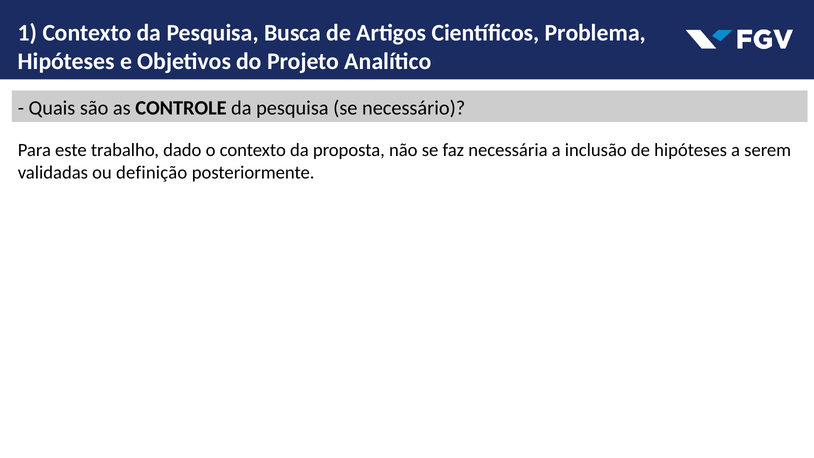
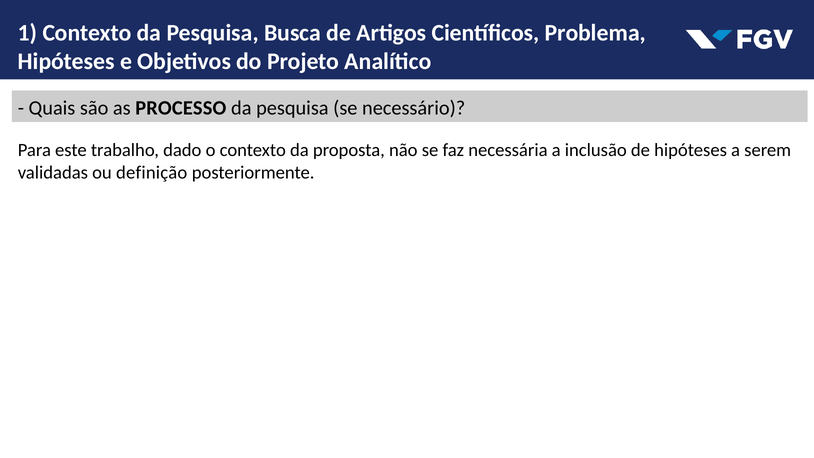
CONTROLE: CONTROLE -> PROCESSO (181, 108)
